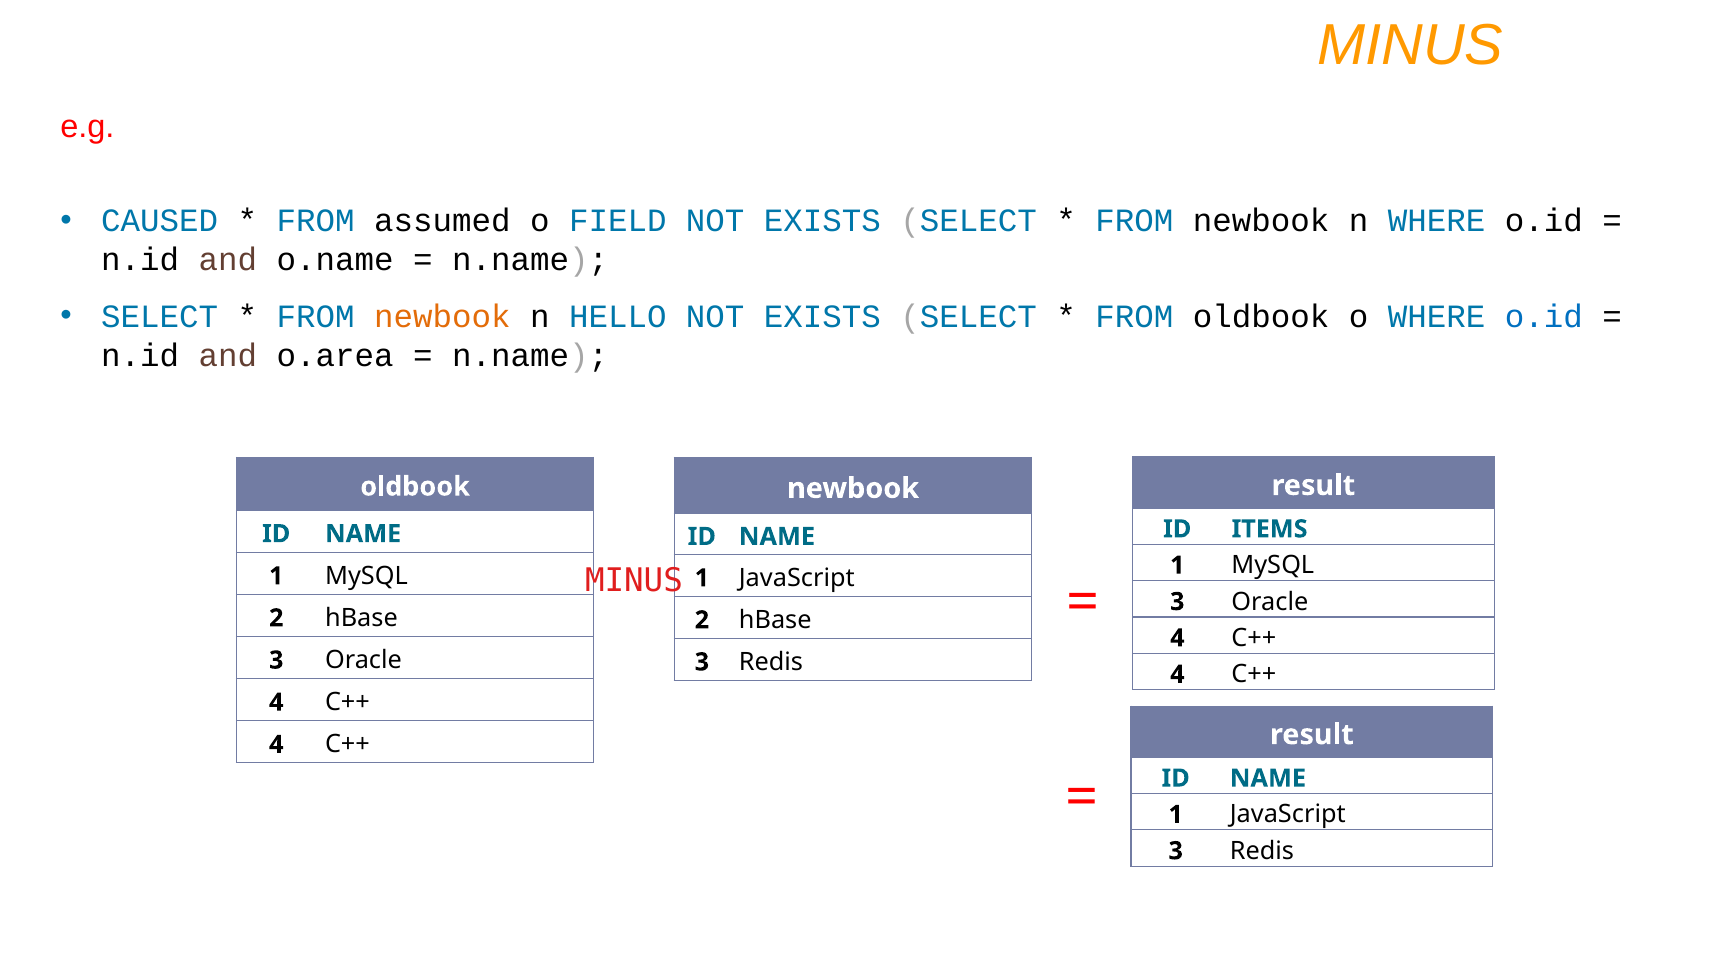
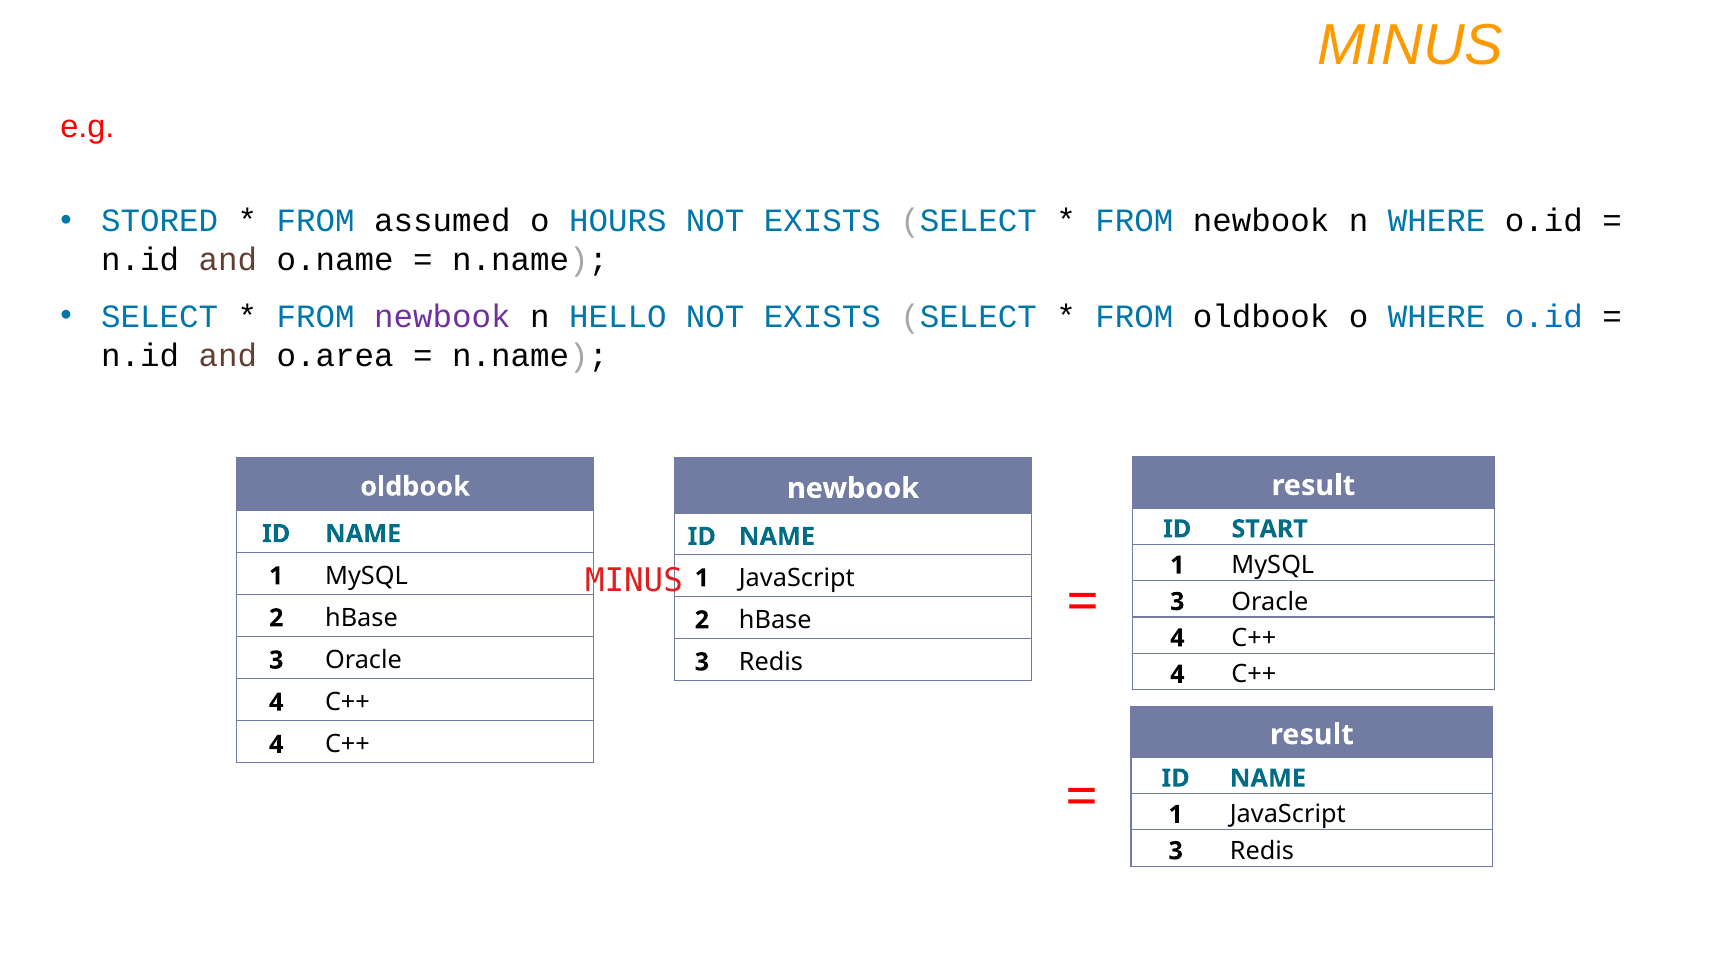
CAUSED: CAUSED -> STORED (160, 221)
FIELD: FIELD -> HOURS (618, 221)
newbook colour: orange -> purple (442, 316)
ITEMS: ITEMS -> START (1270, 529)
